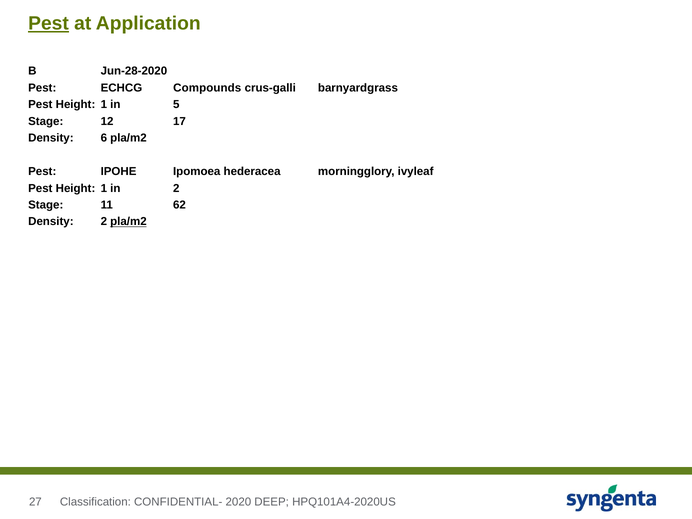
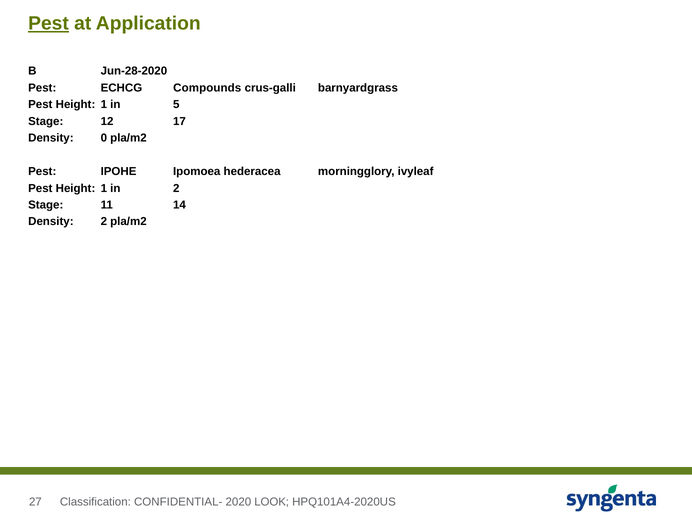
6: 6 -> 0 (104, 138)
62: 62 -> 14 (179, 205)
pla/m2 underline: present -> none (128, 222)
DEEP: DEEP -> LOOK (272, 502)
